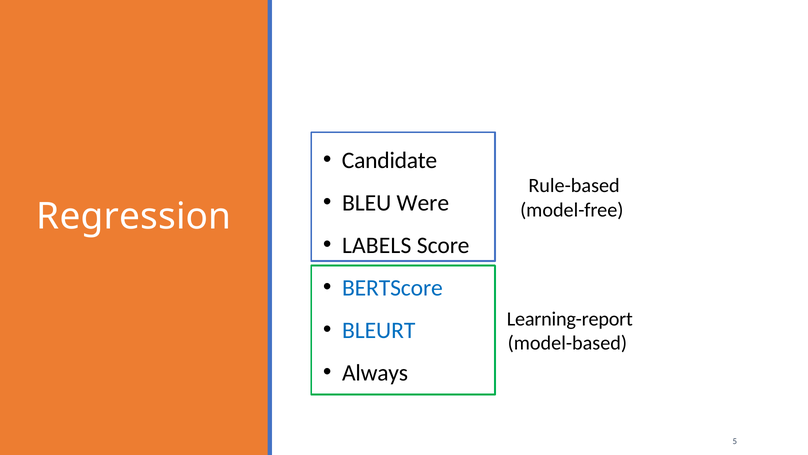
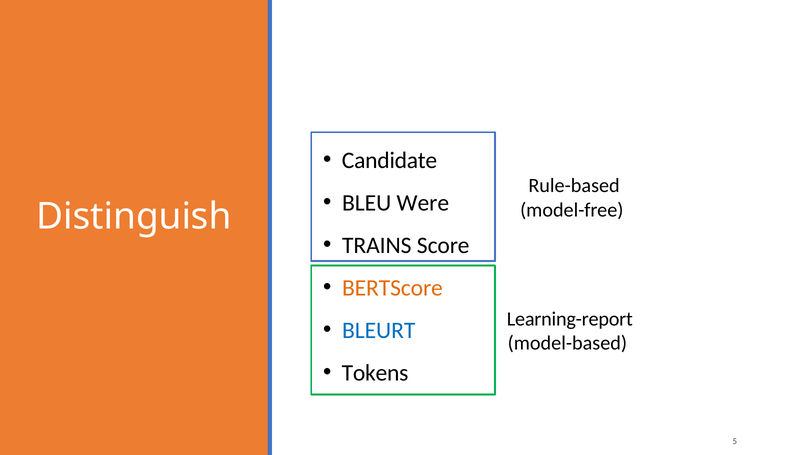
Regression: Regression -> Distinguish (134, 216)
LABELS: LABELS -> TRAINS (377, 245)
BERTScore colour: blue -> orange (392, 287)
Always: Always -> Tokens (375, 372)
